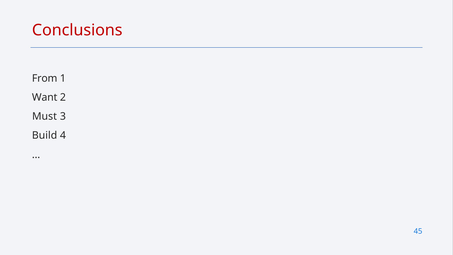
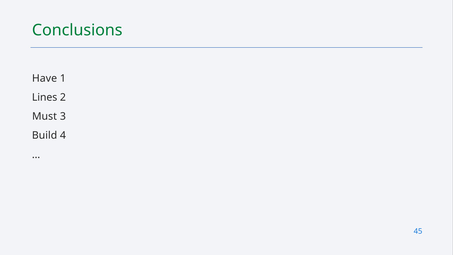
Conclusions colour: red -> green (77, 30)
From: From -> Have (45, 78)
Want: Want -> Lines (45, 97)
